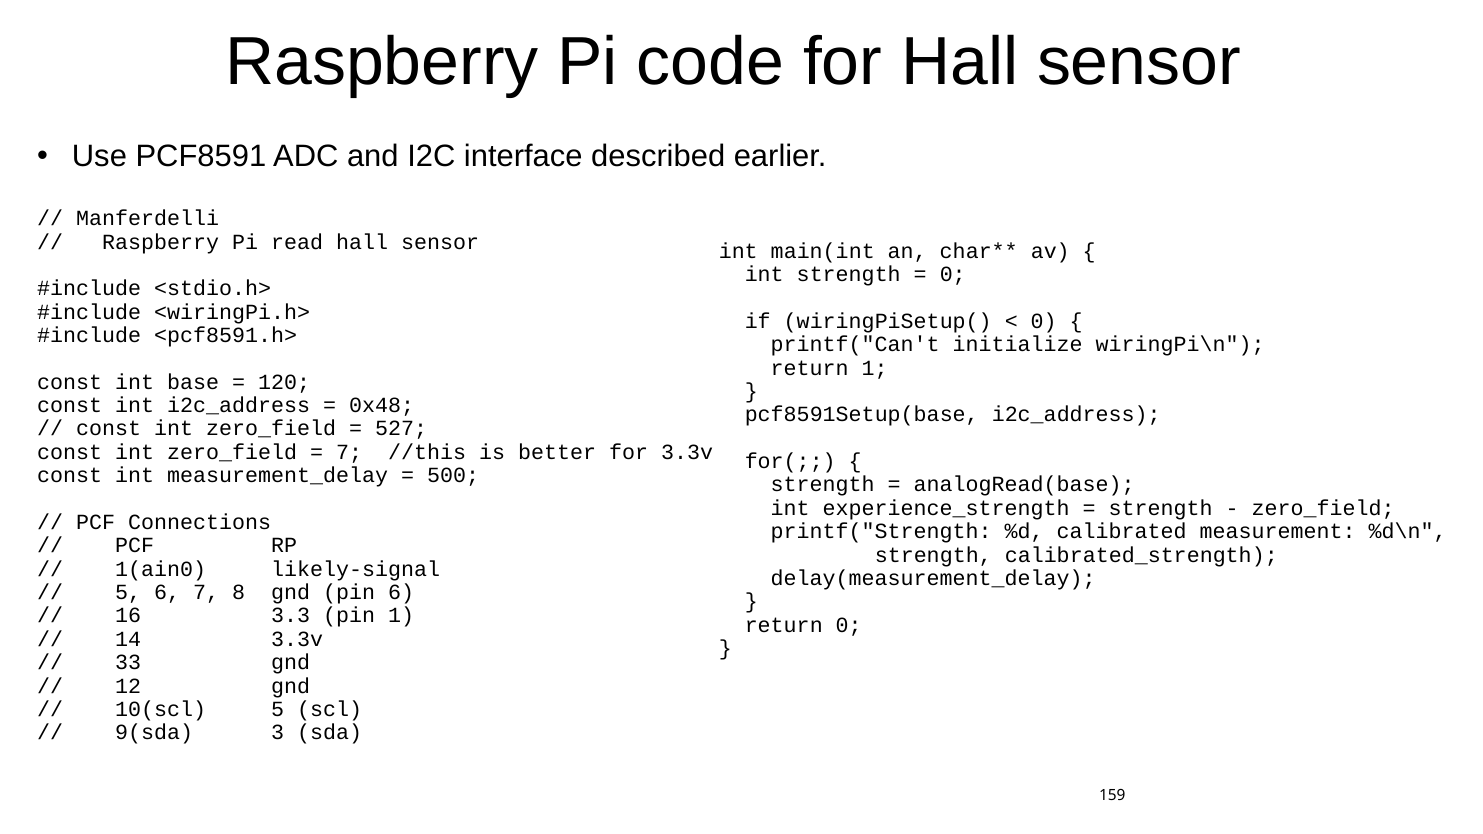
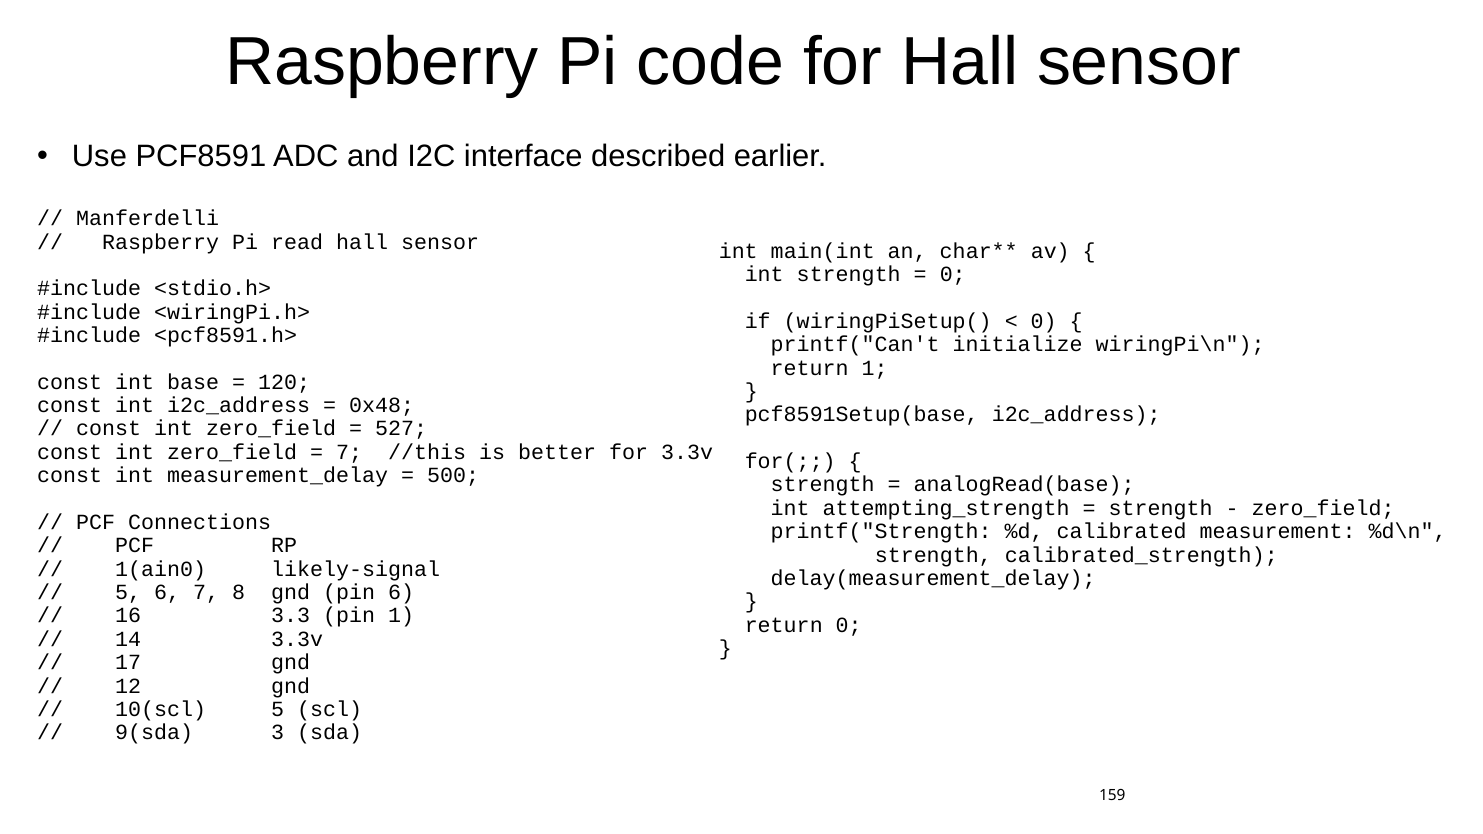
experience_strength: experience_strength -> attempting_strength (946, 508)
33: 33 -> 17 (128, 663)
